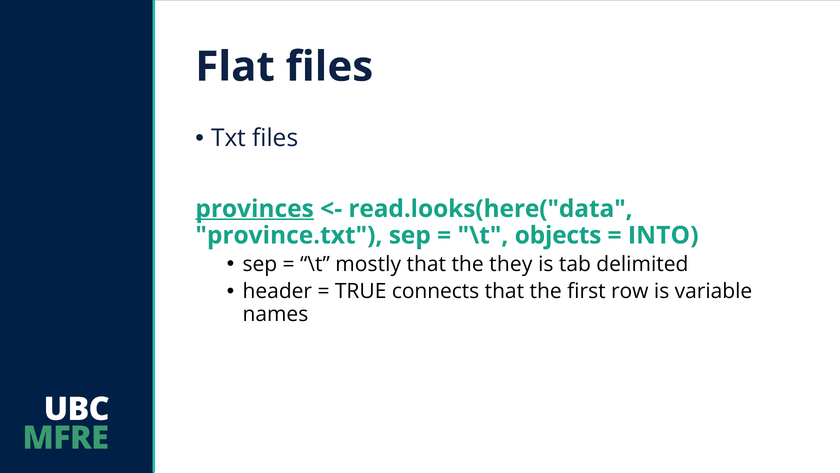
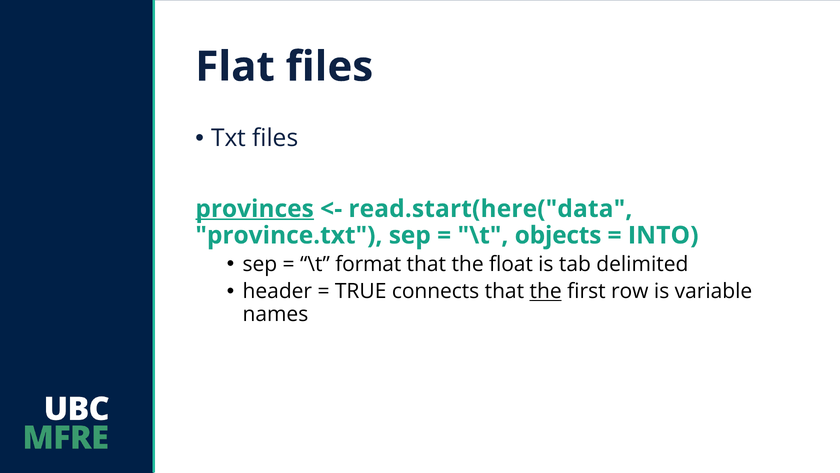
read.looks(here("data: read.looks(here("data -> read.start(here("data (490, 209)
mostly: mostly -> format (368, 264)
they: they -> float (511, 264)
the underline: none -> present (546, 291)
